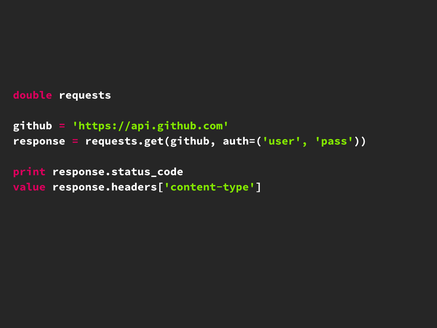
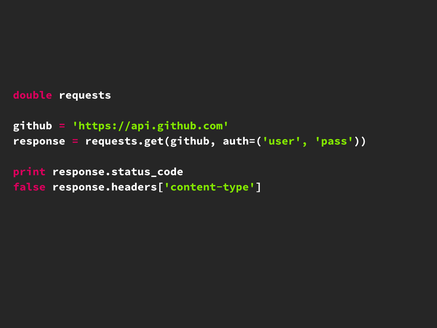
value: value -> false (29, 187)
